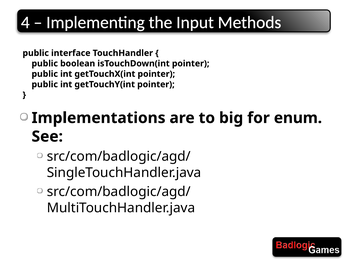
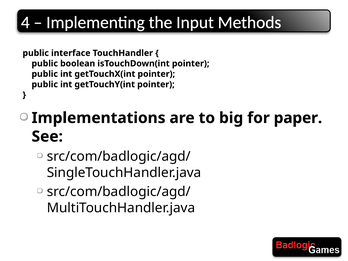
enum: enum -> paper (298, 118)
